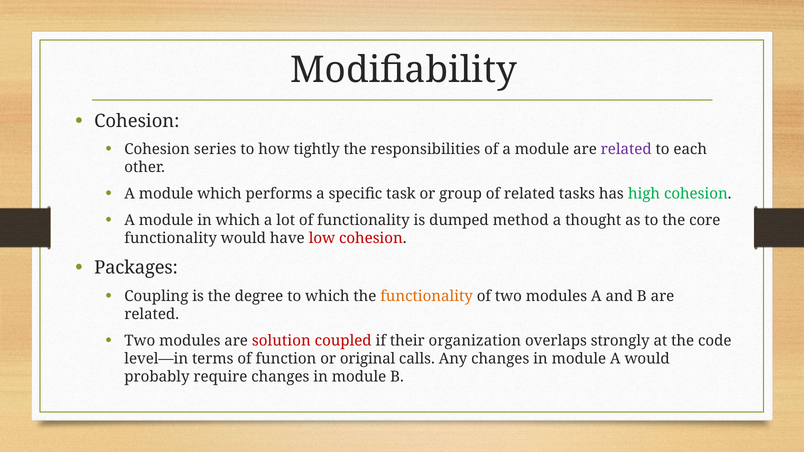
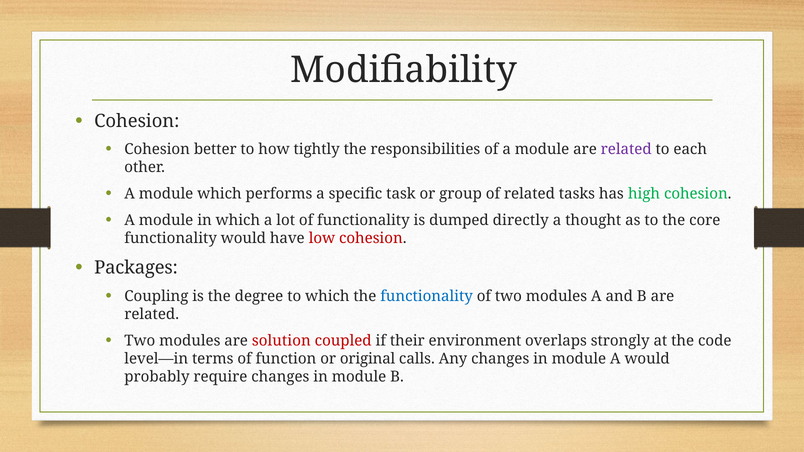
series: series -> better (215, 150)
method: method -> directly (521, 221)
functionality colour: orange -> blue (427, 296)
organization: organization -> environment (475, 341)
